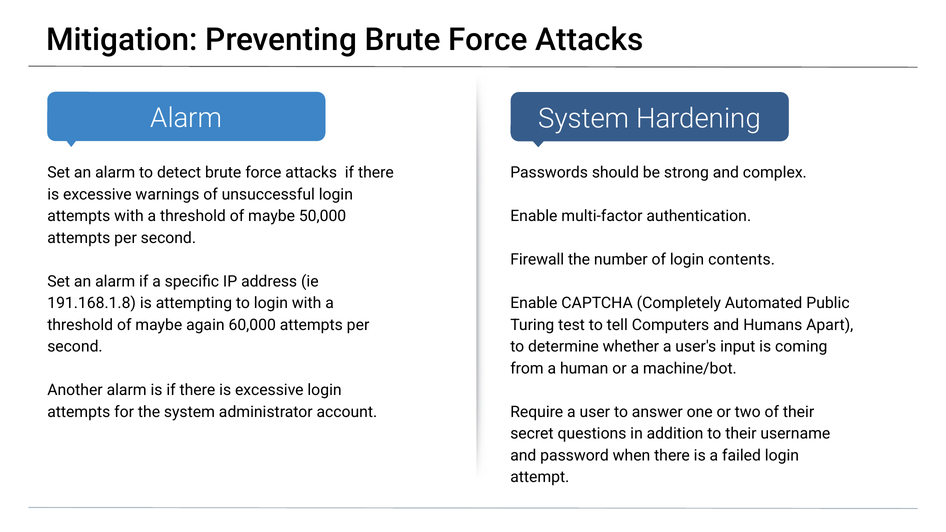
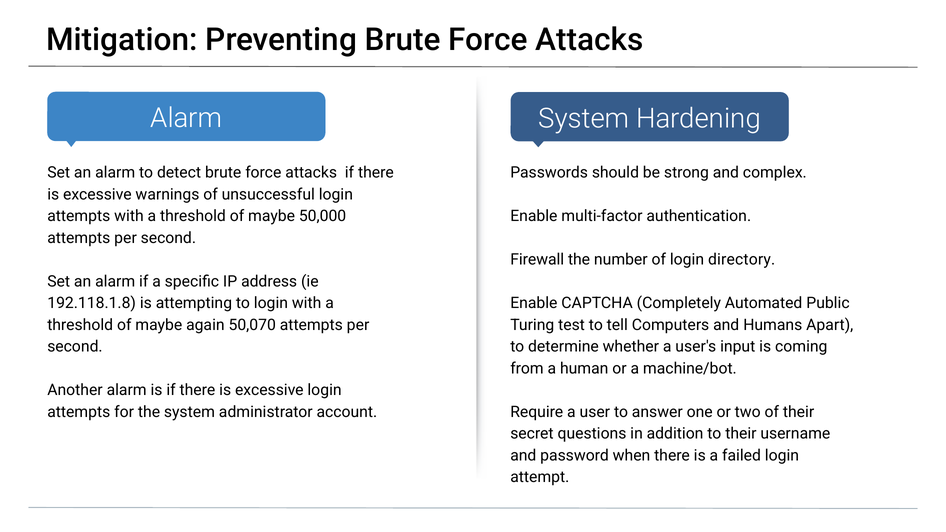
contents: contents -> directory (742, 260)
191.168.1.8: 191.168.1.8 -> 192.118.1.8 (92, 303)
60,000: 60,000 -> 50,070 (252, 325)
